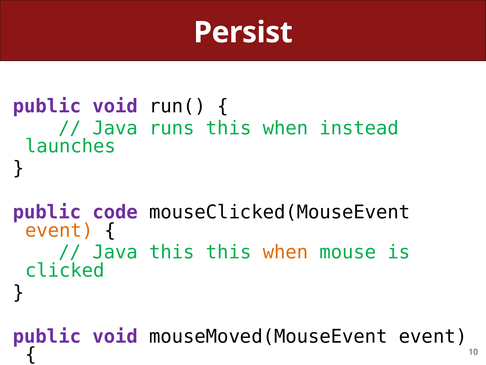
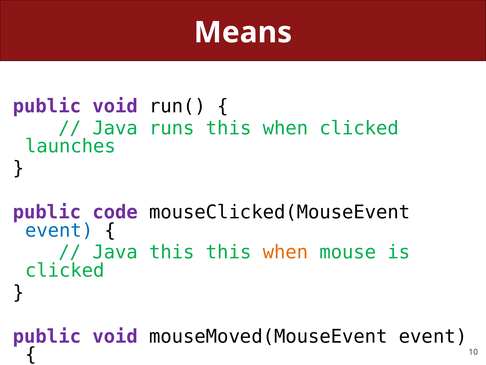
Persist: Persist -> Means (243, 32)
when instead: instead -> clicked (359, 128)
event colour: orange -> blue (59, 230)
